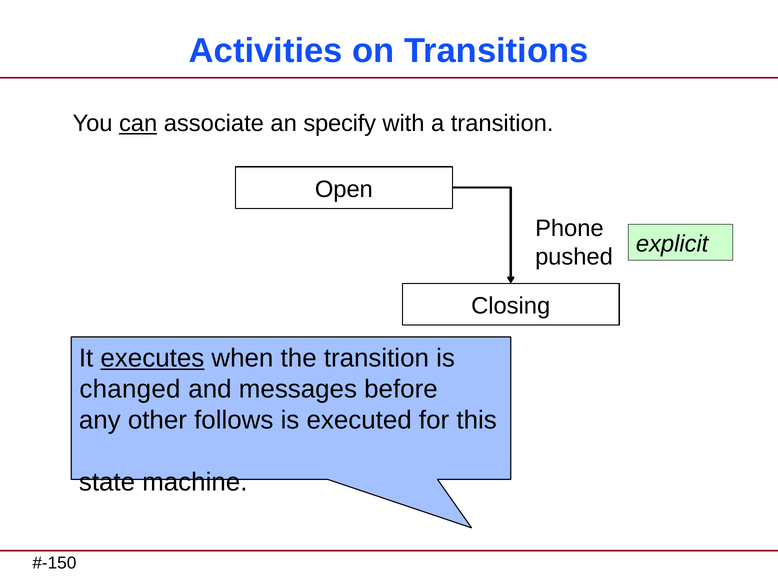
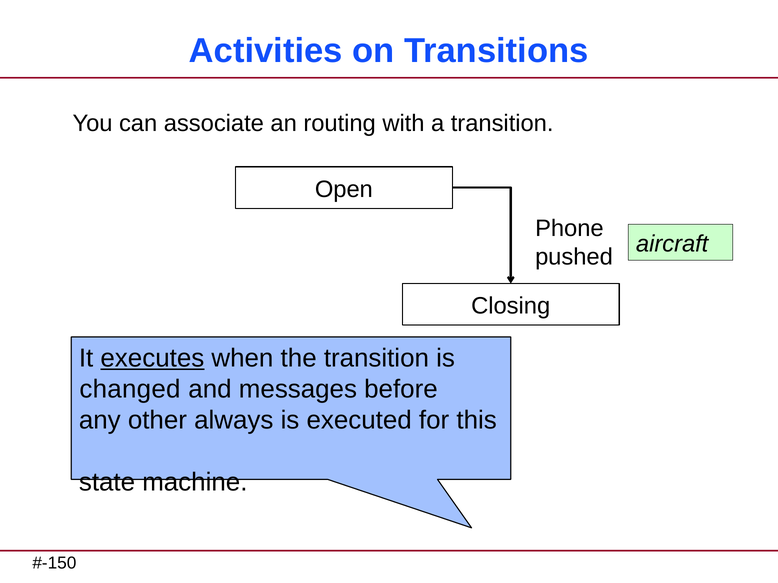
can underline: present -> none (138, 123)
specify: specify -> routing (340, 123)
explicit: explicit -> aircraft (672, 244)
follows: follows -> always (234, 421)
